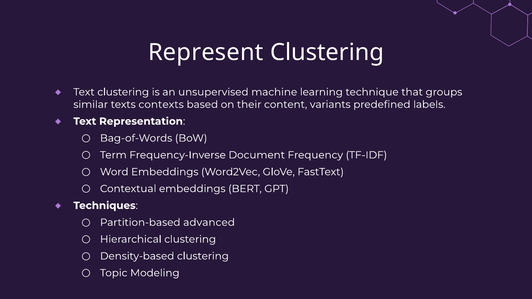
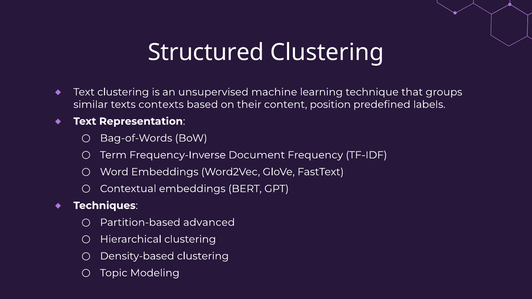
Represent: Represent -> Structured (206, 53)
variants: variants -> position (330, 105)
